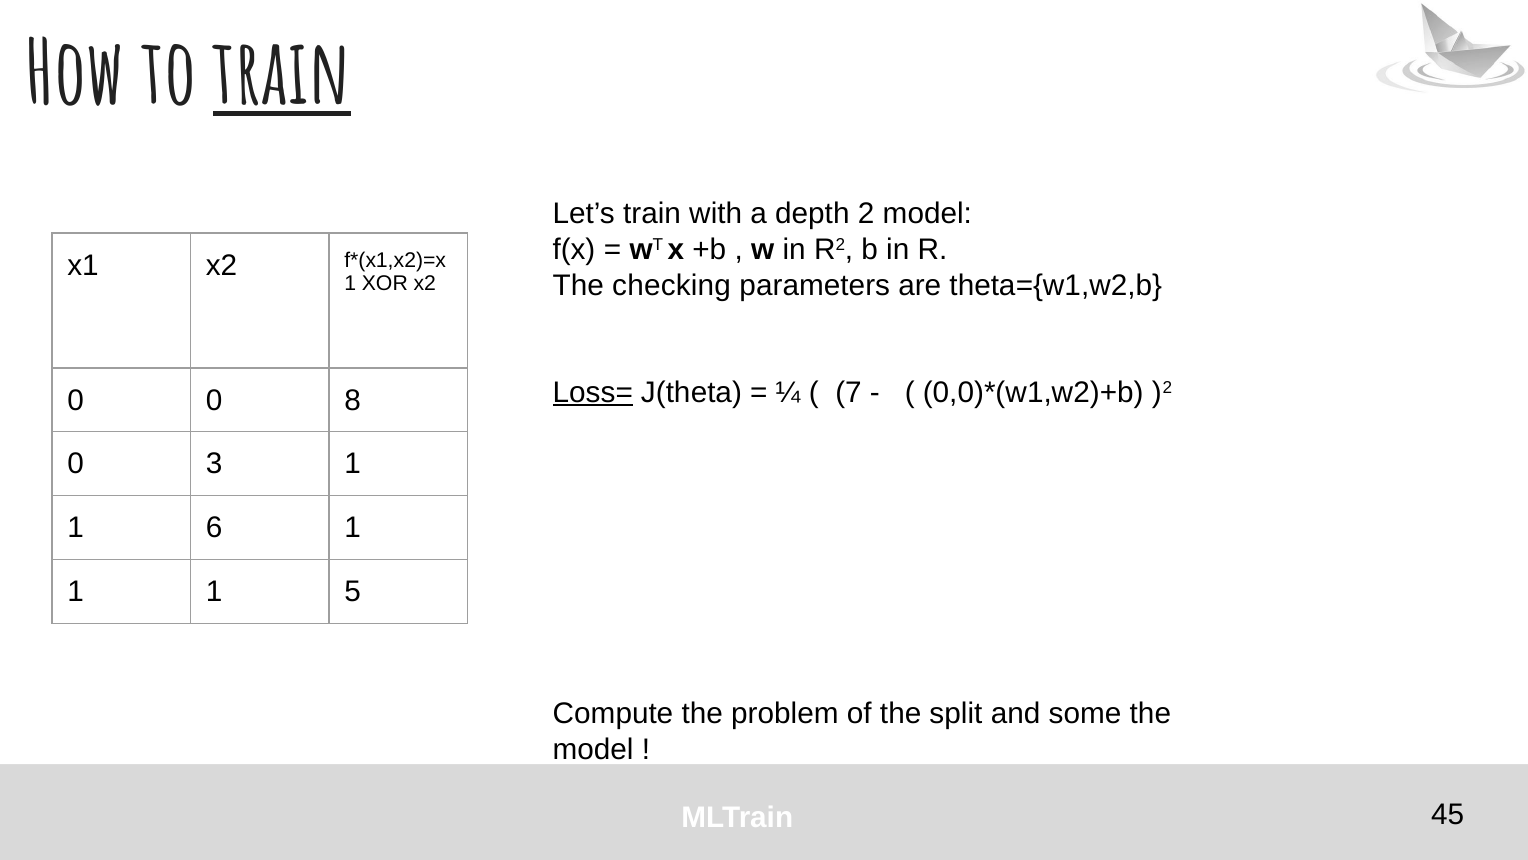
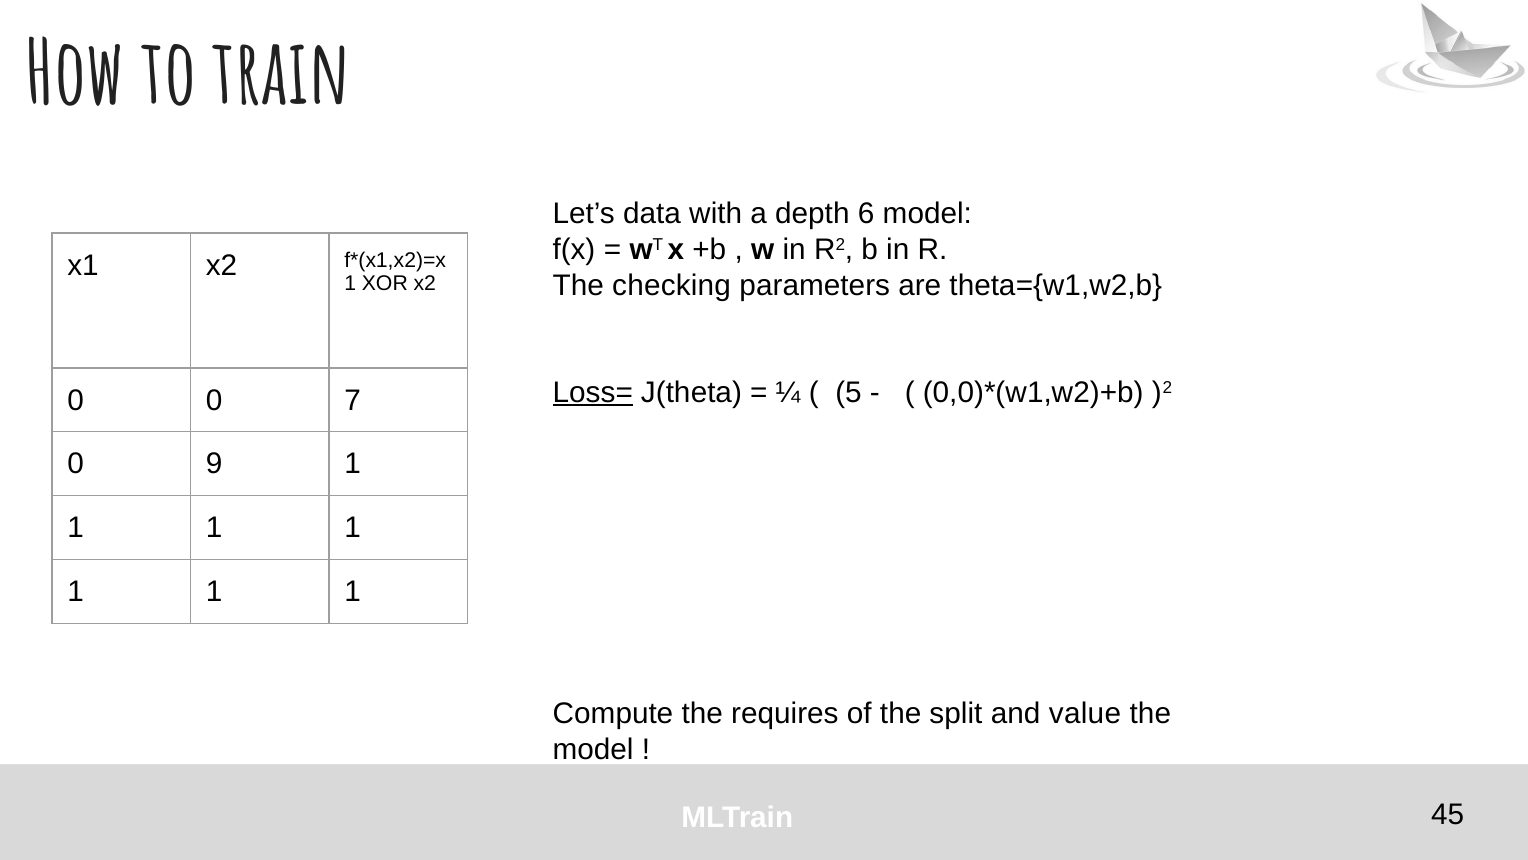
train underline: present -> none (282, 75)
Let’s train: train -> data (652, 214)
2: 2 -> 6 (866, 214)
7: 7 -> 5 (849, 392)
8: 8 -> 7 (353, 400)
3: 3 -> 9 (214, 464)
6: 6 -> 1 (214, 528)
5: 5 -> 1 (353, 592)
problem: problem -> requires (785, 713)
some: some -> value (1085, 713)
